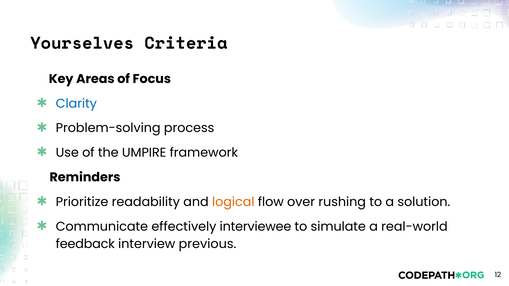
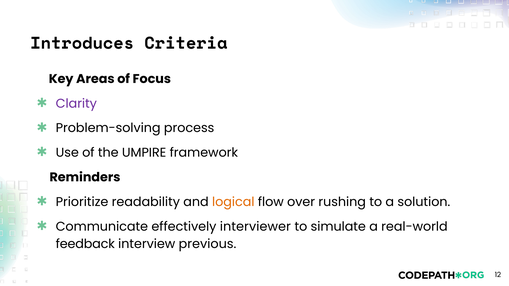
Yourselves: Yourselves -> Introduces (82, 43)
Clarity colour: blue -> purple (76, 104)
interviewee: interviewee -> interviewer (255, 227)
